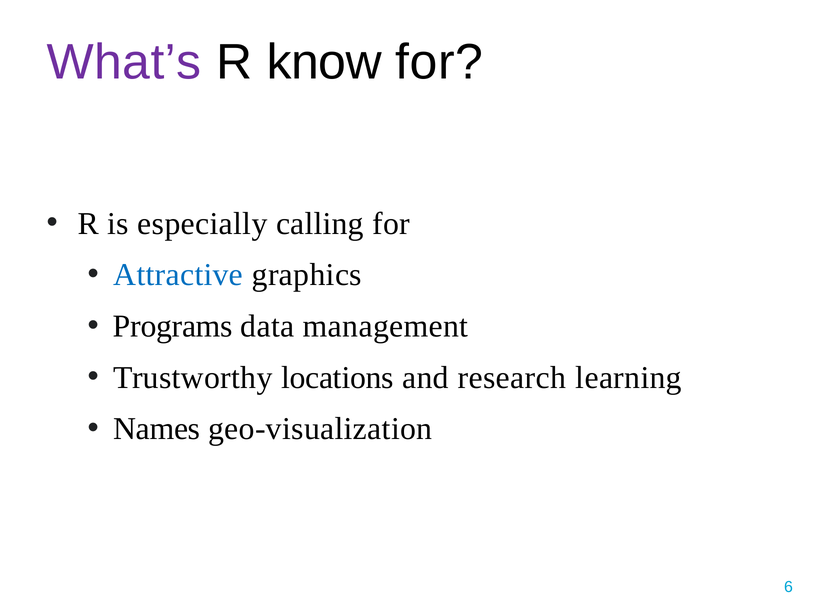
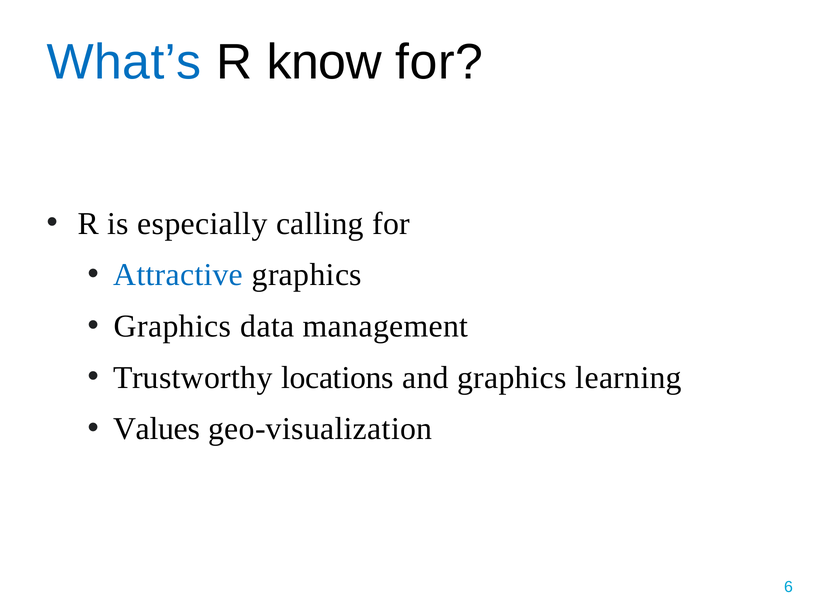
What’s colour: purple -> blue (124, 62)
Programs: Programs -> Graphics (172, 327)
and research: research -> graphics (512, 378)
Names: Names -> Values (157, 429)
